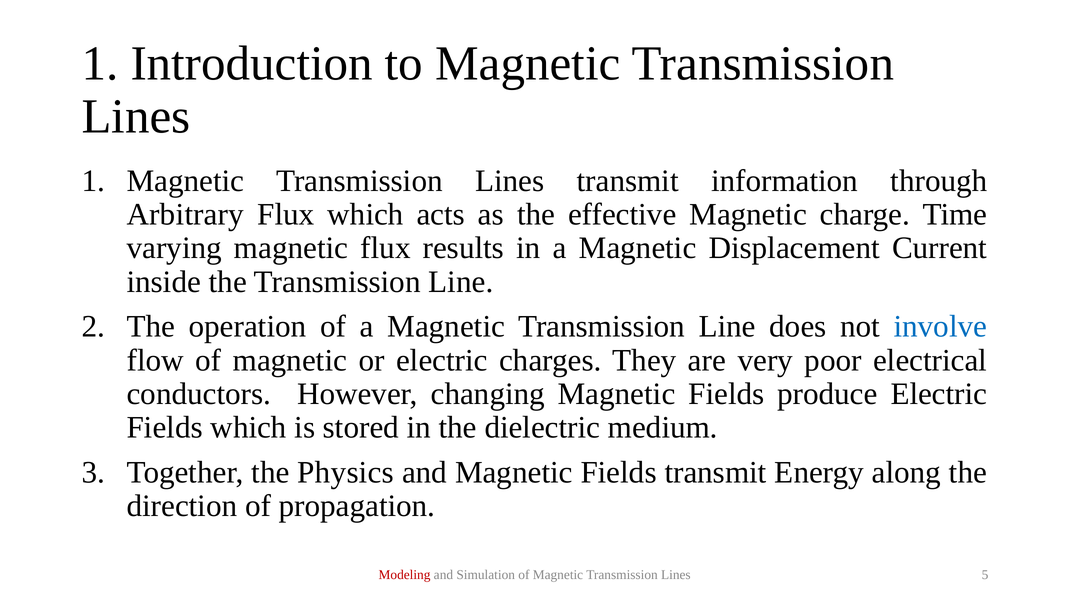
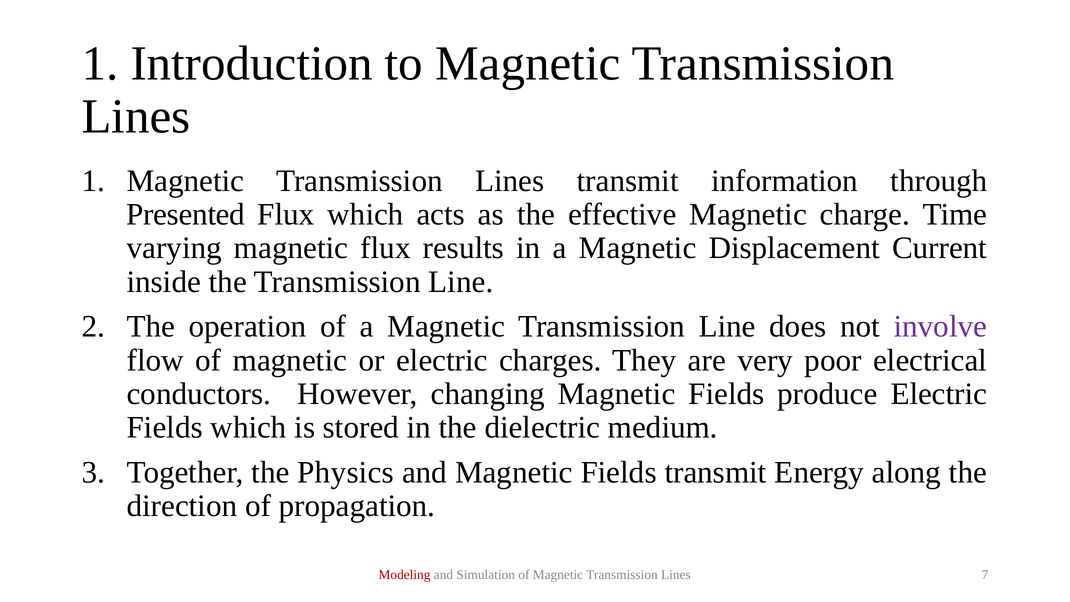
Arbitrary: Arbitrary -> Presented (186, 214)
involve colour: blue -> purple (940, 327)
5: 5 -> 7 (985, 575)
